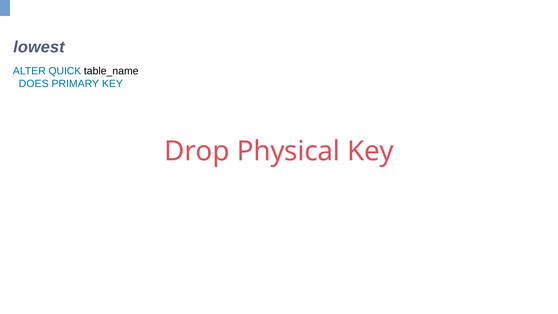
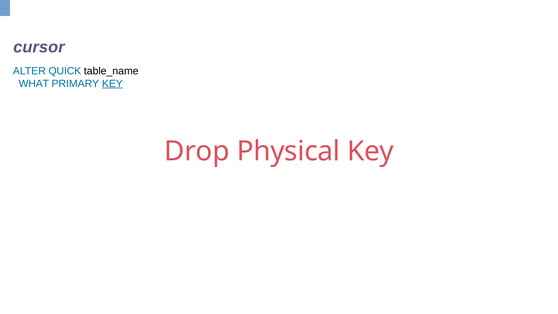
lowest: lowest -> cursor (39, 47)
DOES: DOES -> WHAT (34, 84)
KEY underline: none -> present (112, 84)
